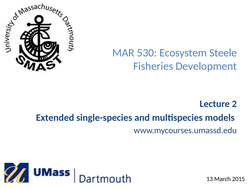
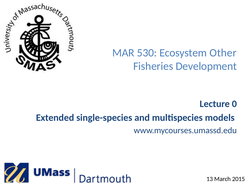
Steele: Steele -> Other (223, 53)
2: 2 -> 0 (234, 104)
